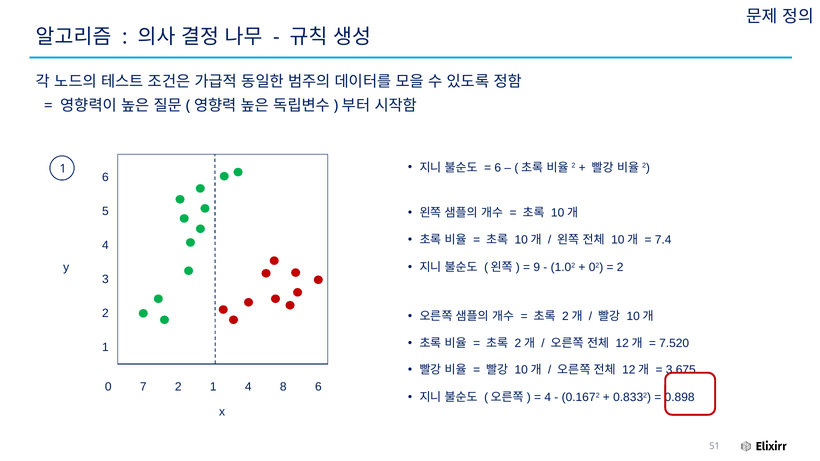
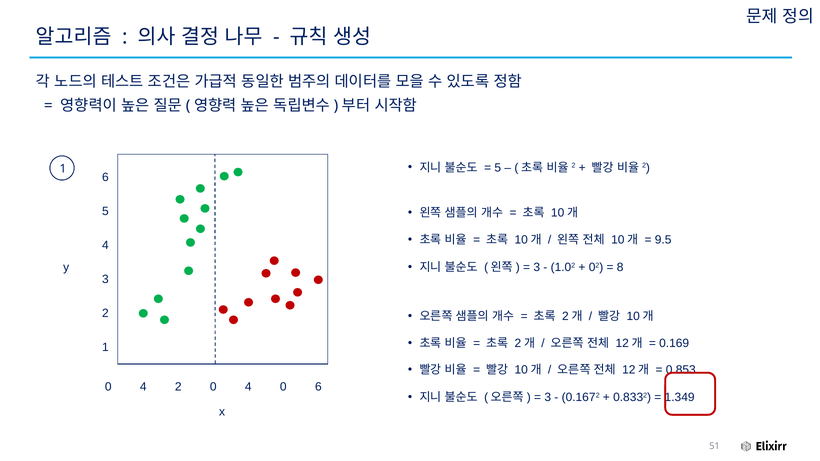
6: 6 -> 5 (498, 168)
7.4: 7.4 -> 9.5 (663, 240)
9: 9 -> 3 (537, 267)
2: 2 -> 8 (620, 267)
7.520: 7.520 -> 0.169 (674, 343)
3.675: 3.675 -> 0.853 (681, 370)
7: 7 -> 4 (143, 387)
2 1: 1 -> 0 (213, 387)
4 8: 8 -> 0 (283, 387)
4: 4 -> 3 (548, 397)
0.898: 0.898 -> 1.349 (680, 397)
